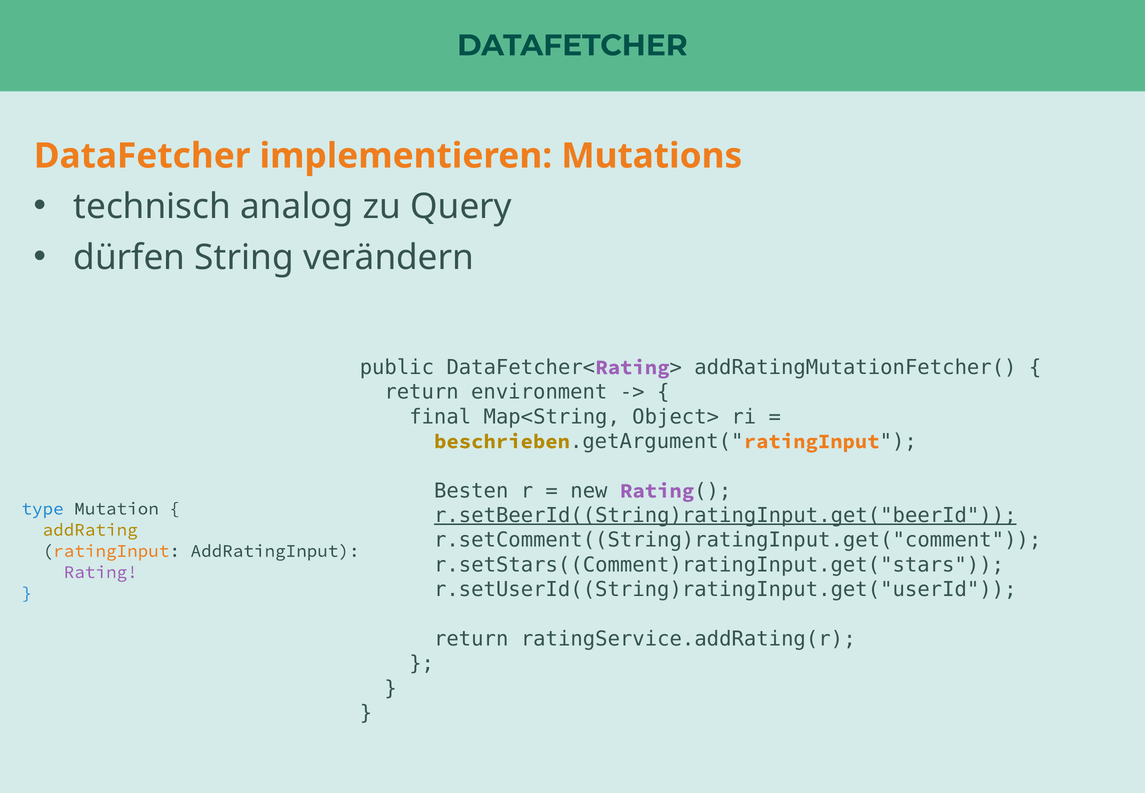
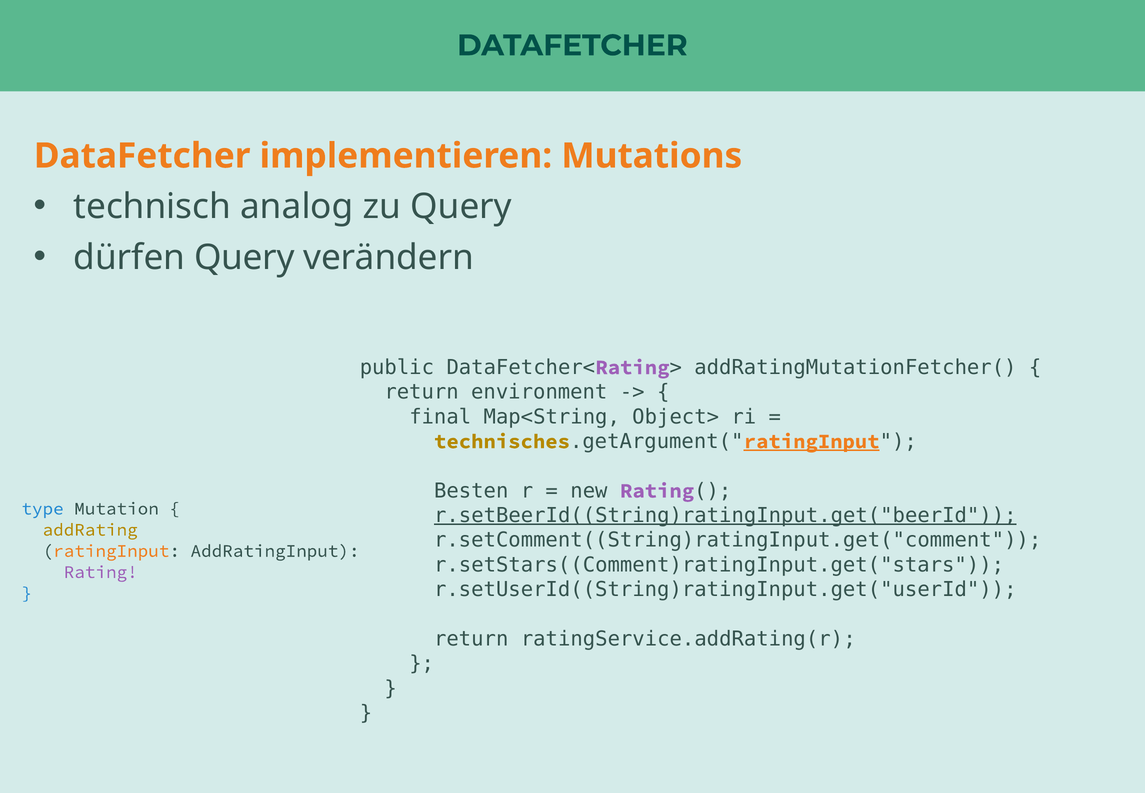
dürfen String: String -> Query (244, 257)
beschrieben: beschrieben -> technisches (502, 441)
ratingInput underline: none -> present (812, 441)
